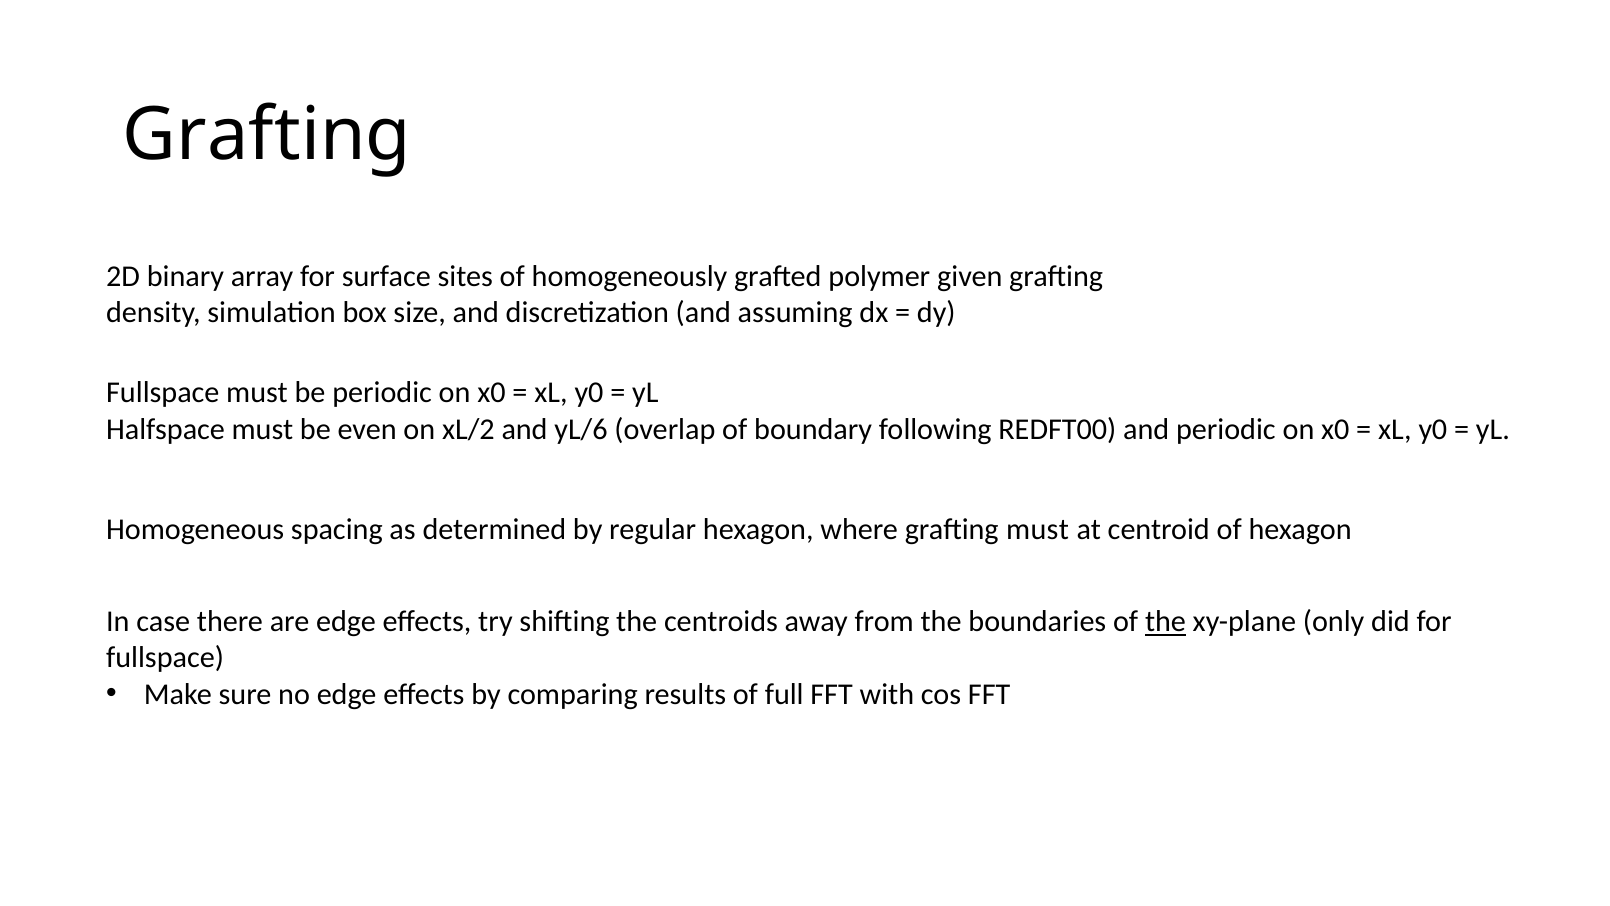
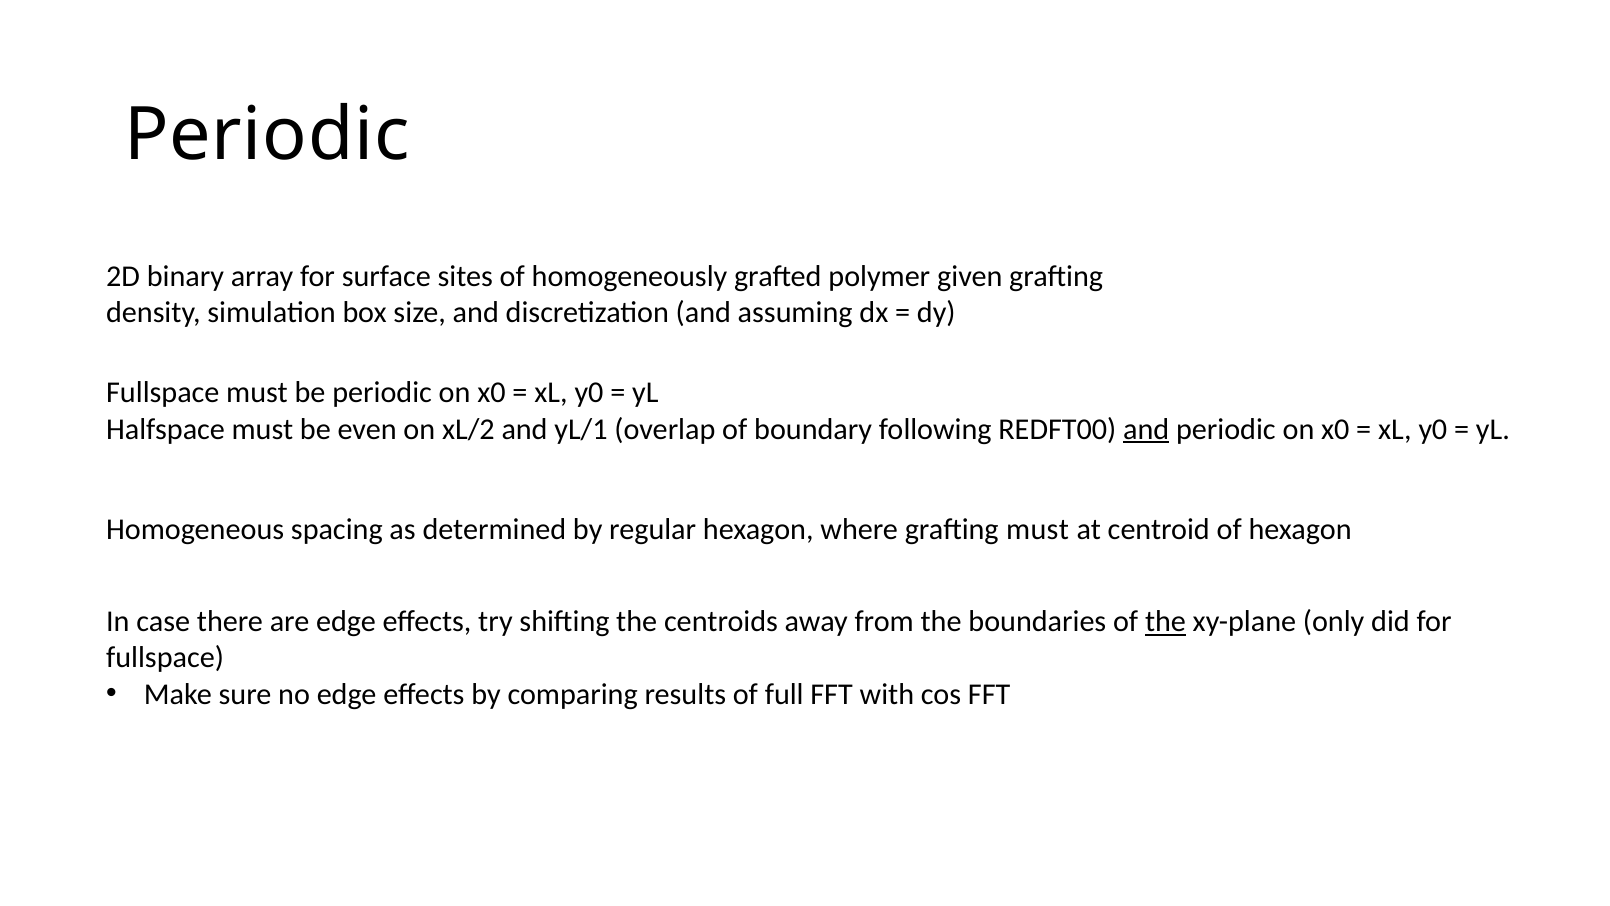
Grafting: Grafting -> Periodic (267, 135)
yL/6: yL/6 -> yL/1 (581, 429)
and underline: none -> present (1146, 429)
